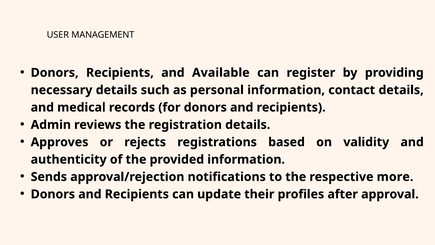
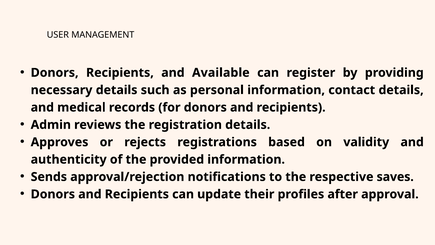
more: more -> saves (395, 177)
